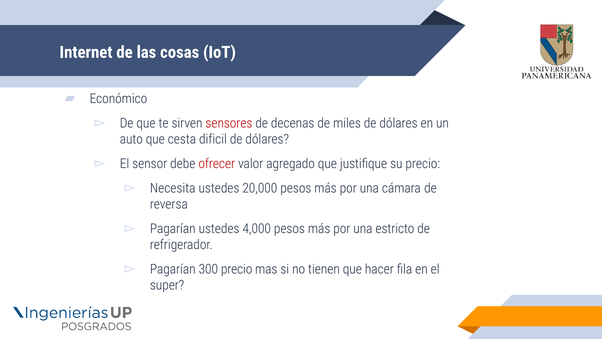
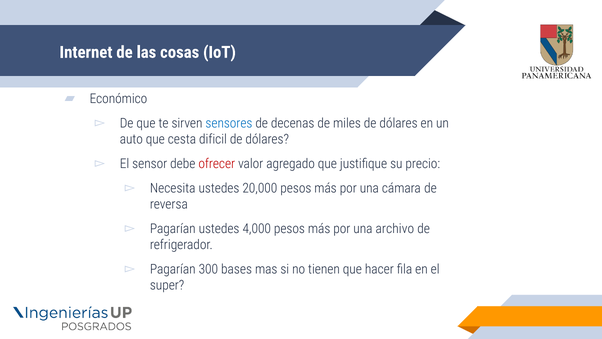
sensores colour: red -> blue (229, 123)
estricto: estricto -> archivo (395, 228)
300 precio: precio -> bases (237, 269)
